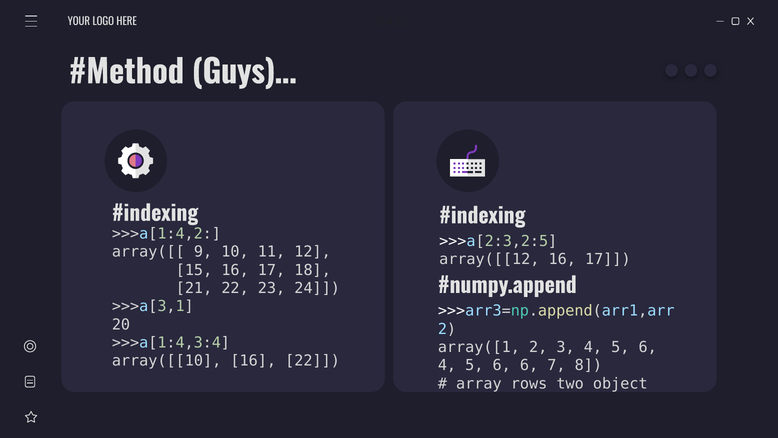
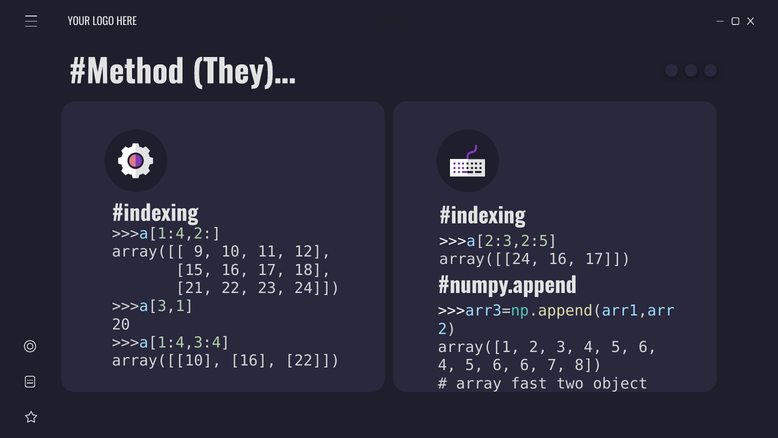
Guys)…: Guys)… -> They)… (244, 73)
array([[12: array([[12 -> array([[24 (489, 259)
rows: rows -> fast (529, 383)
